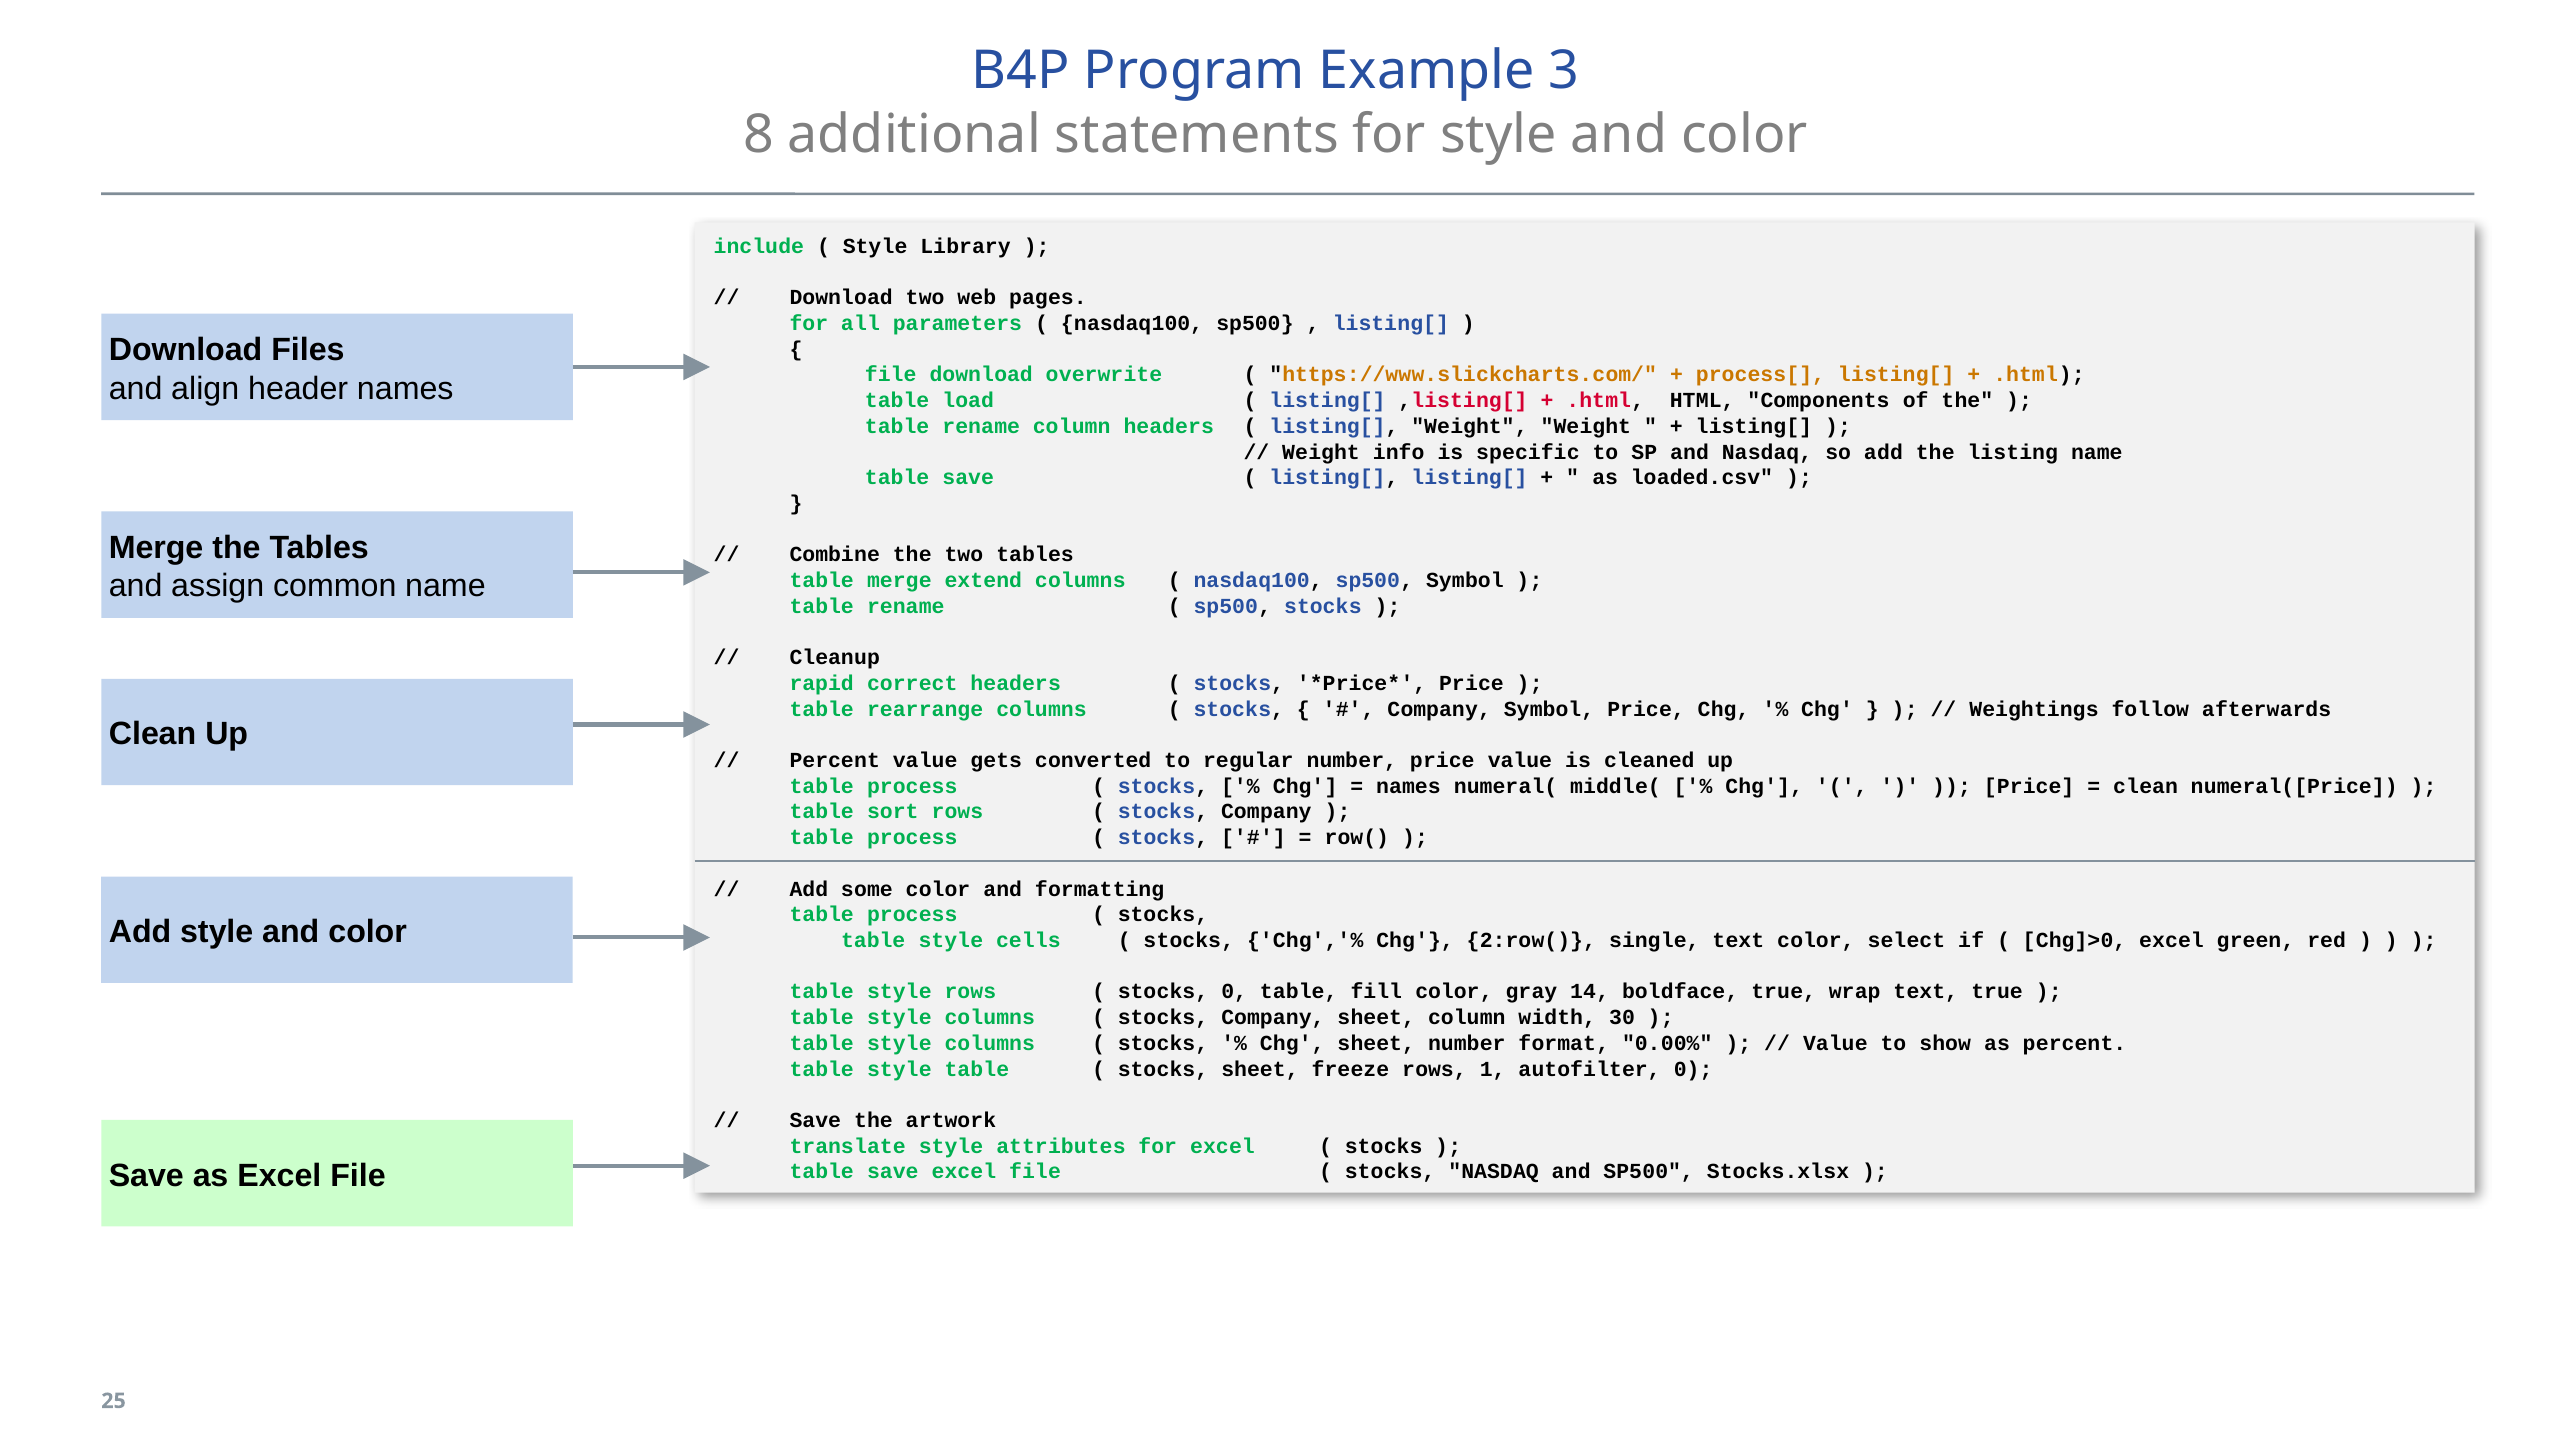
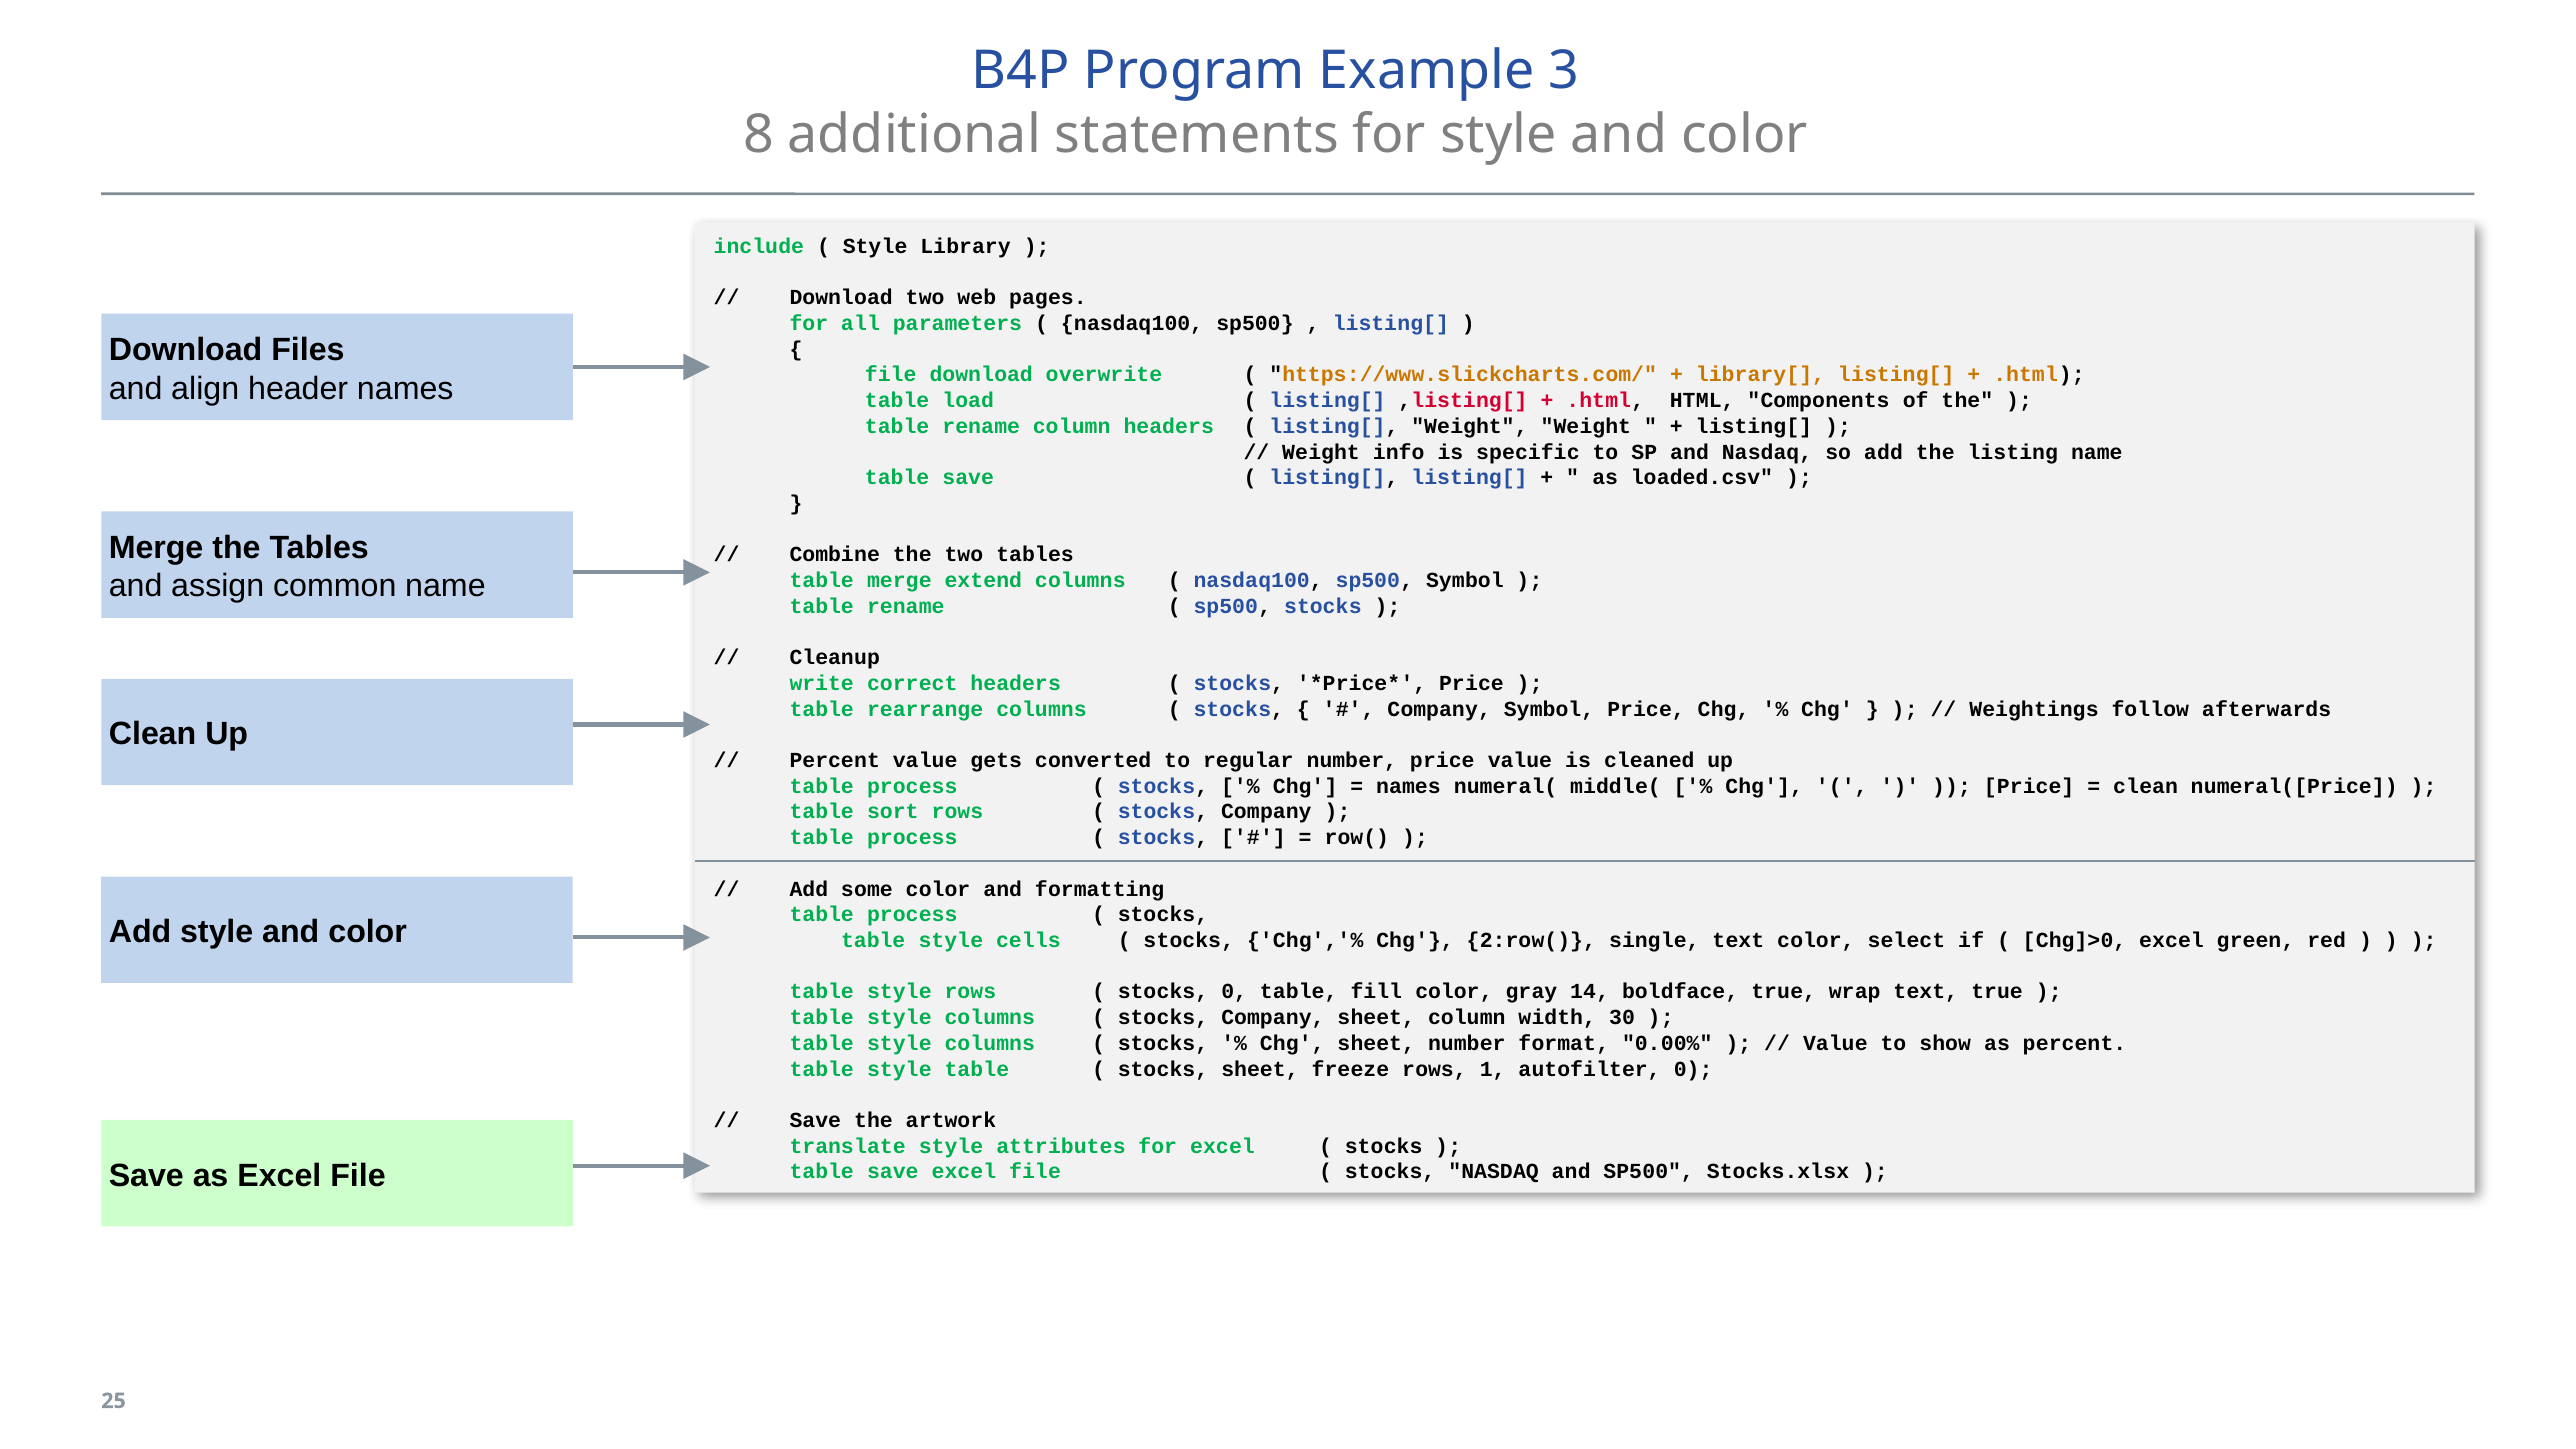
process[: process[ -> library[ (1760, 375)
rapid: rapid -> write (822, 683)
